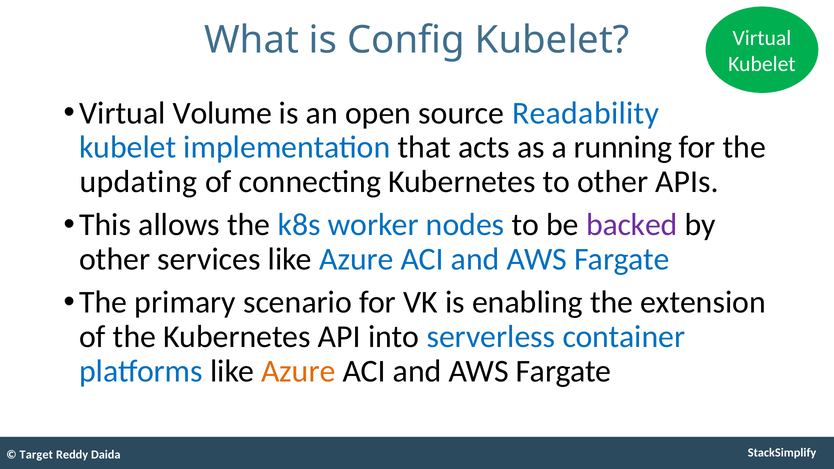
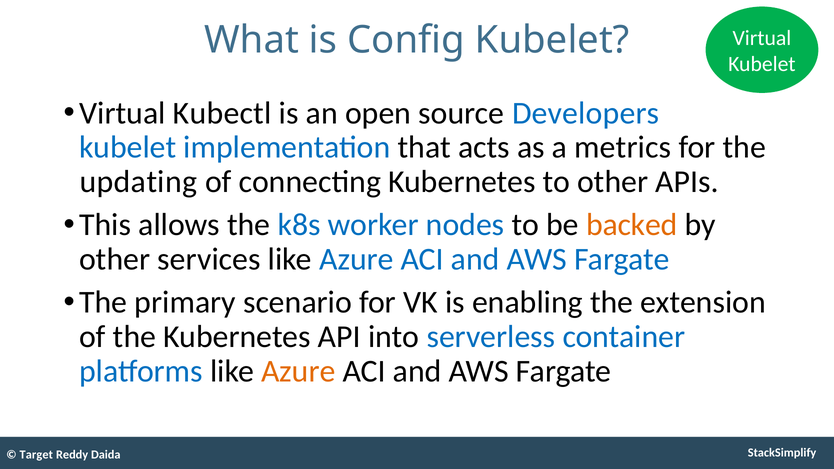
Volume: Volume -> Kubectl (222, 113)
Readability: Readability -> Developers (586, 113)
running: running -> metrics (623, 148)
backed colour: purple -> orange (632, 225)
